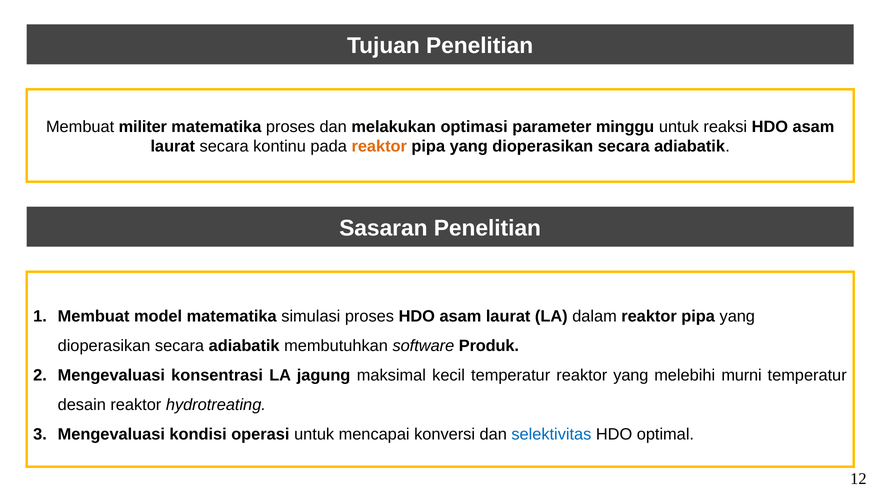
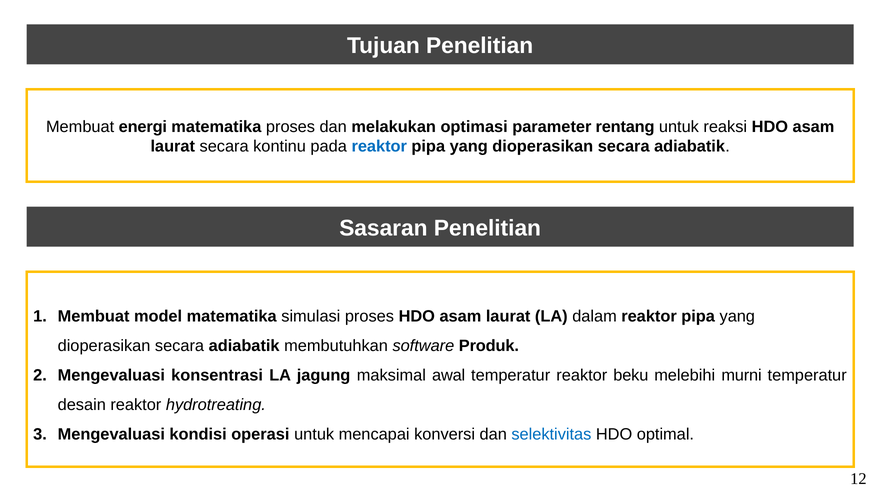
militer: militer -> energi (143, 127)
minggu: minggu -> rentang (625, 127)
reaktor colour: orange -> blue (379, 147)
kecil: kecil -> awal (449, 375)
reaktor yang: yang -> beku (631, 375)
